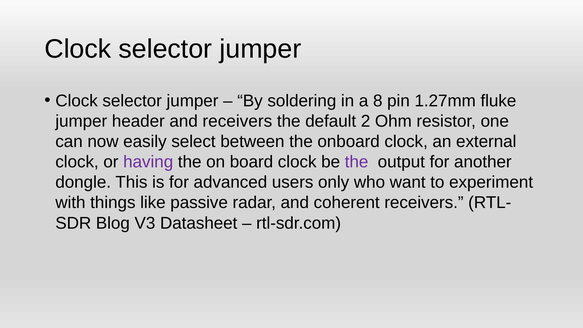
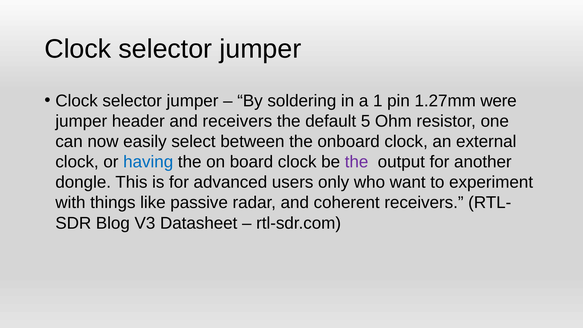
8: 8 -> 1 (378, 101)
fluke: fluke -> were (499, 101)
2: 2 -> 5 (366, 121)
having colour: purple -> blue (148, 162)
